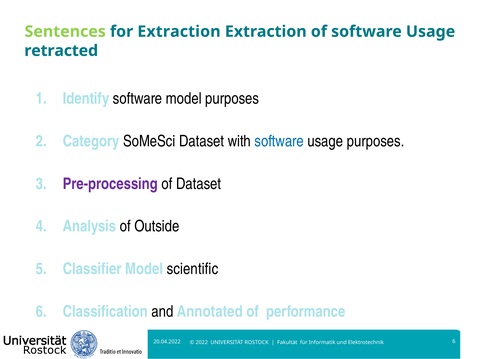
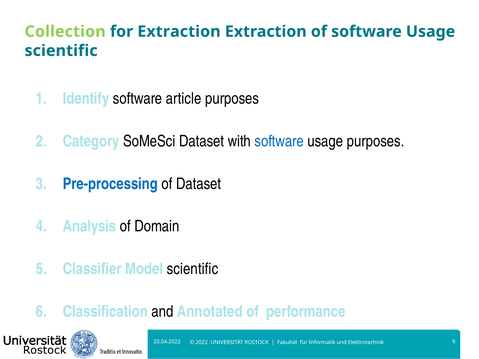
Sentences: Sentences -> Collection (65, 32)
retracted: retracted -> scientific (61, 51)
software model: model -> article (184, 99)
Pre-processing colour: purple -> blue (110, 184)
Outside: Outside -> Domain (157, 226)
